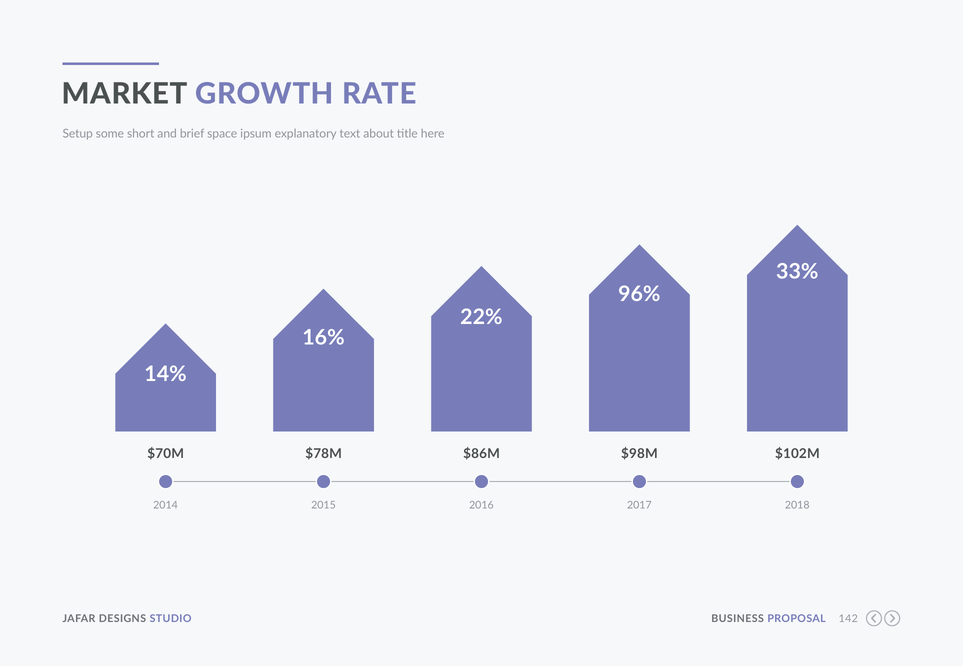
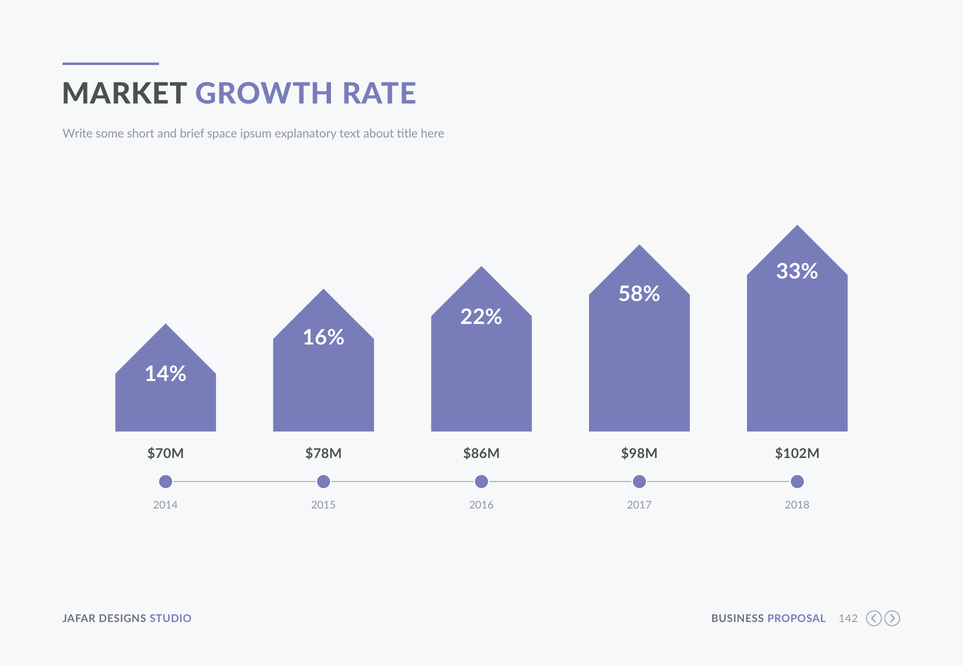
Setup: Setup -> Write (78, 134)
96%: 96% -> 58% (639, 294)
